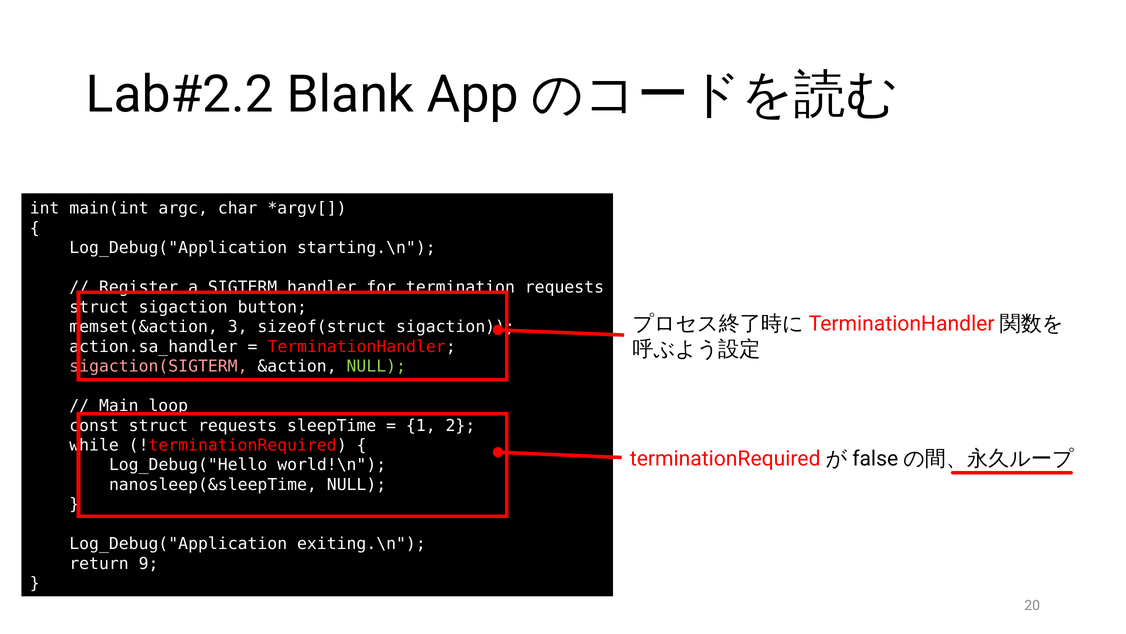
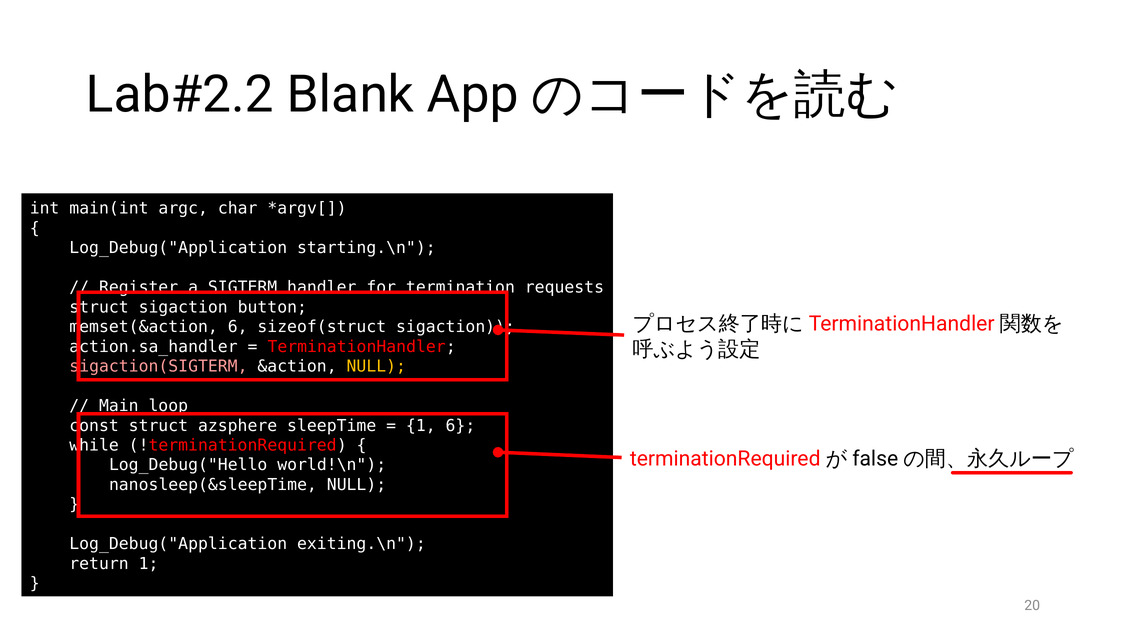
memset(&action 3: 3 -> 6 (238, 327)
NULL colour: light green -> yellow (376, 366)
struct requests: requests -> azsphere (238, 425)
1 2: 2 -> 6 (460, 425)
return 9: 9 -> 1 (149, 563)
